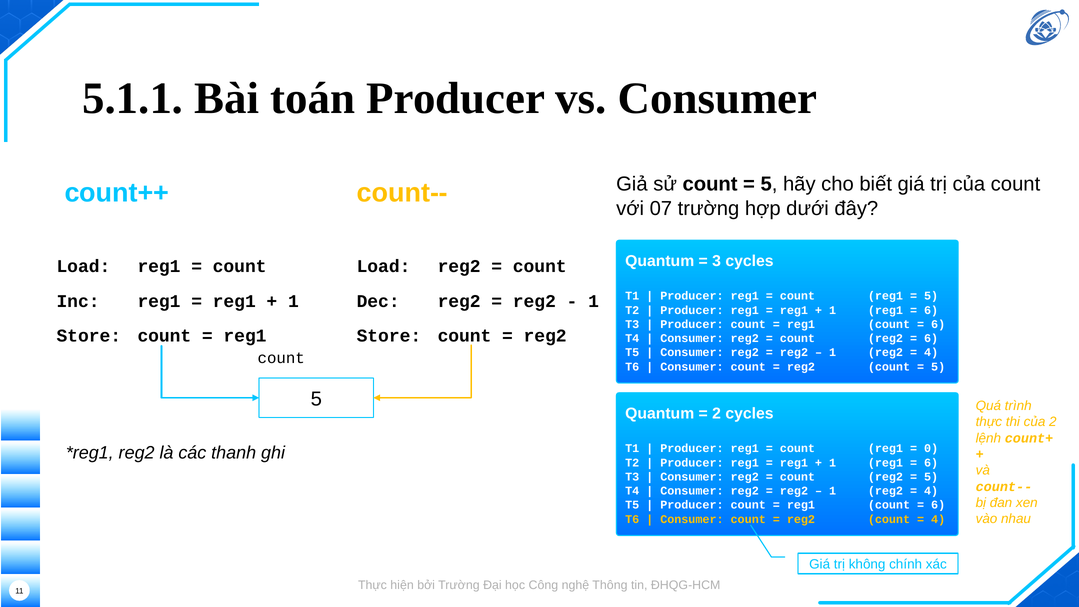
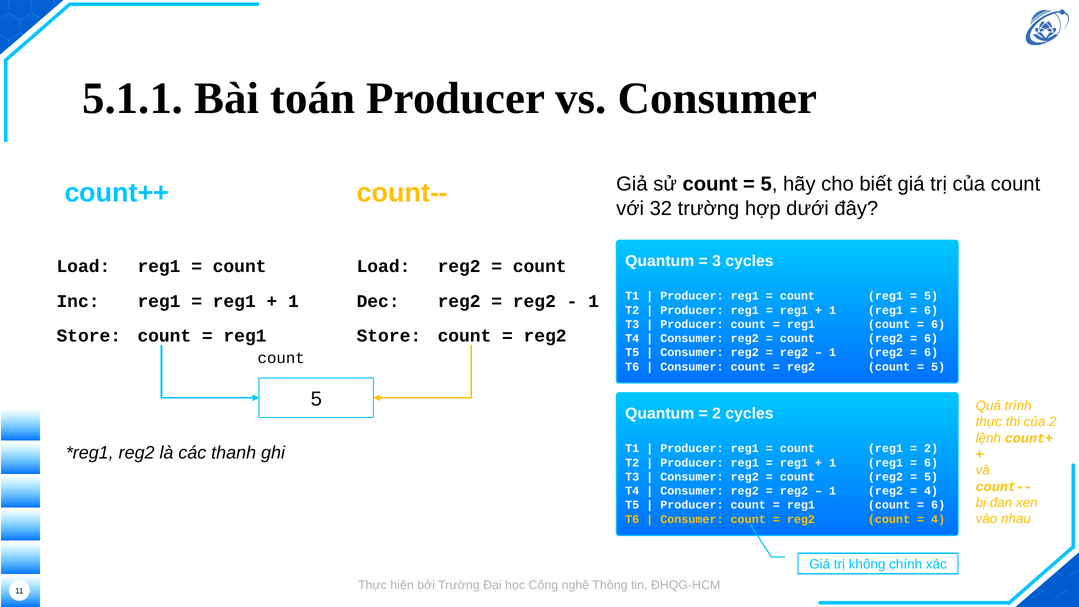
07: 07 -> 32 (661, 209)
4: 4 -> 6 (931, 353)
0: 0 -> 2 (931, 448)
